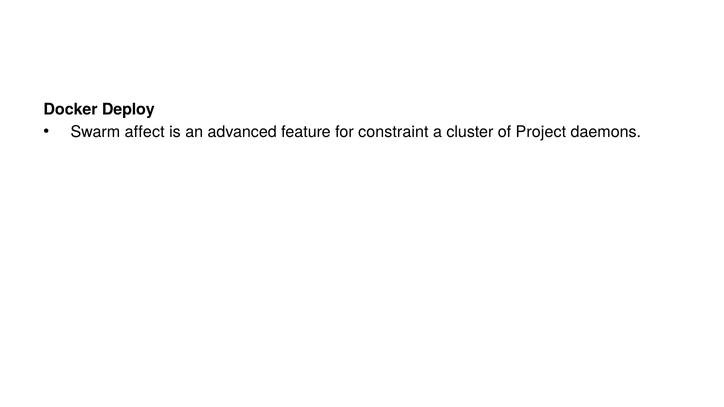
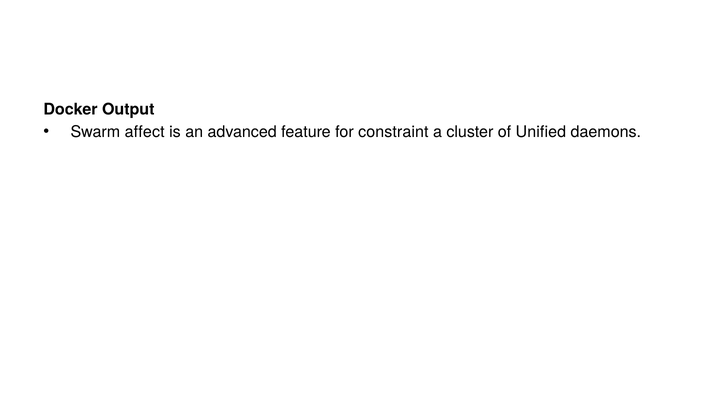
Deploy: Deploy -> Output (128, 109)
Project: Project -> Unified (541, 132)
